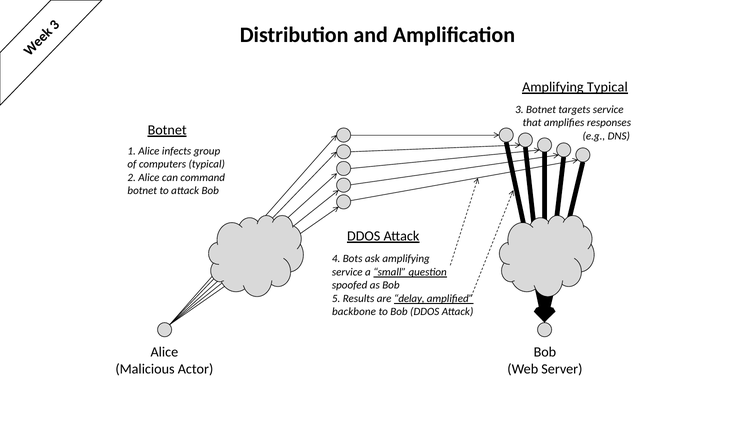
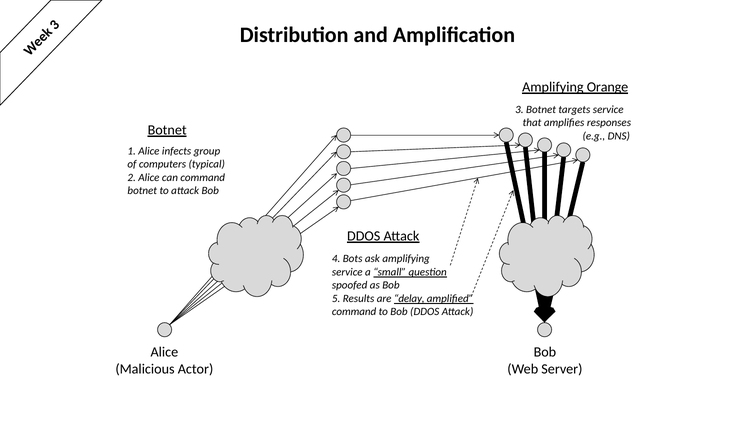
Amplifying Typical: Typical -> Orange (608, 87)
backbone: backbone -> command (354, 312)
